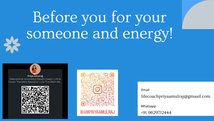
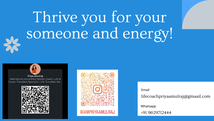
Before: Before -> Thrive (55, 17)
